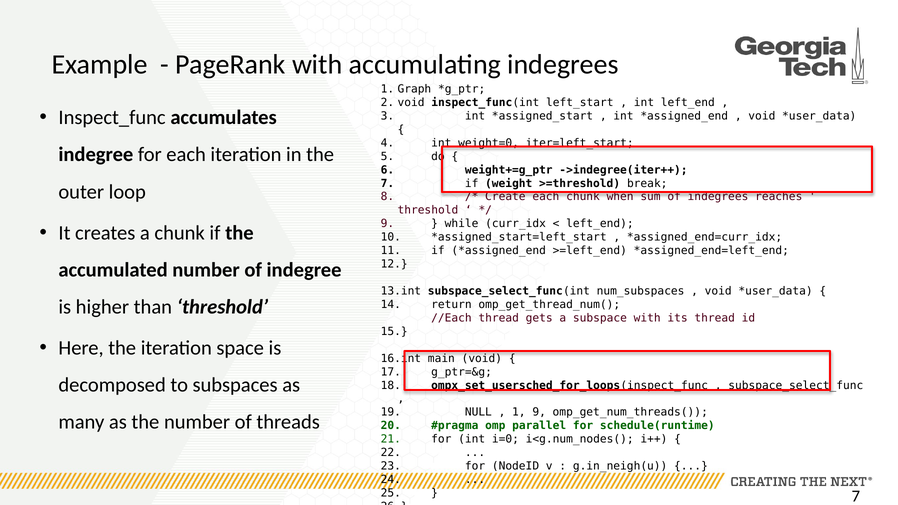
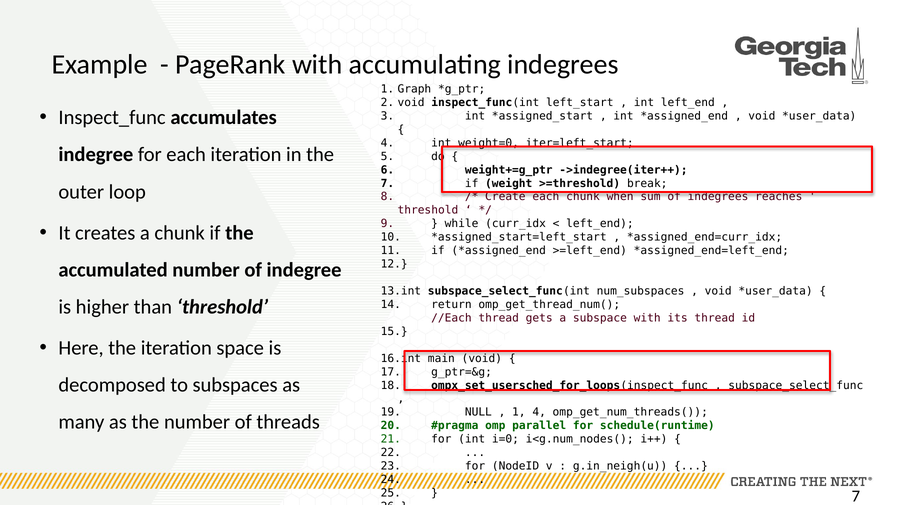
1 9: 9 -> 4 (539, 412)
